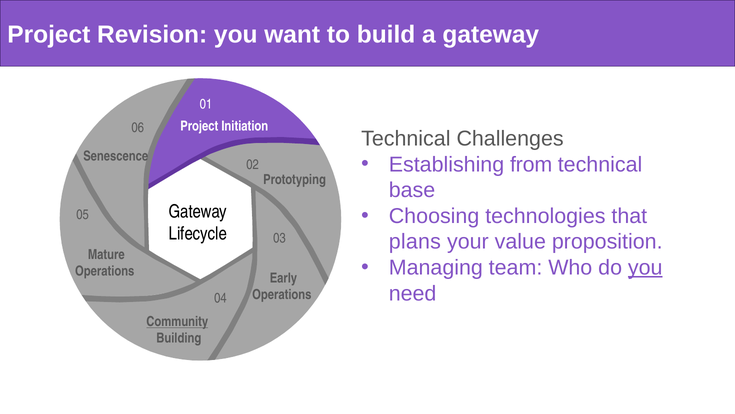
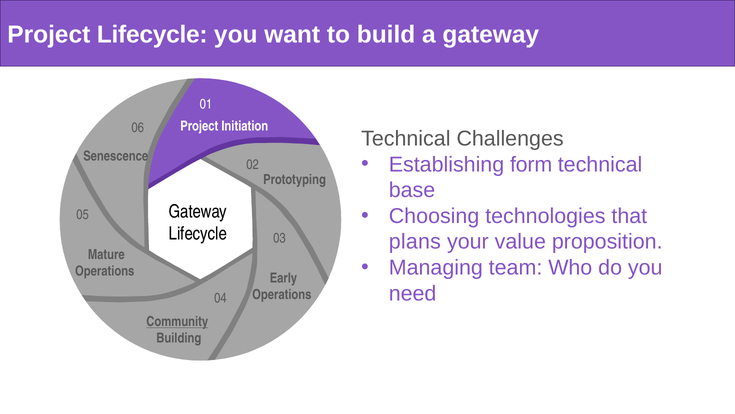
Project Revision: Revision -> Lifecycle (152, 35)
from: from -> form (531, 164)
you underline: present -> none (645, 267)
